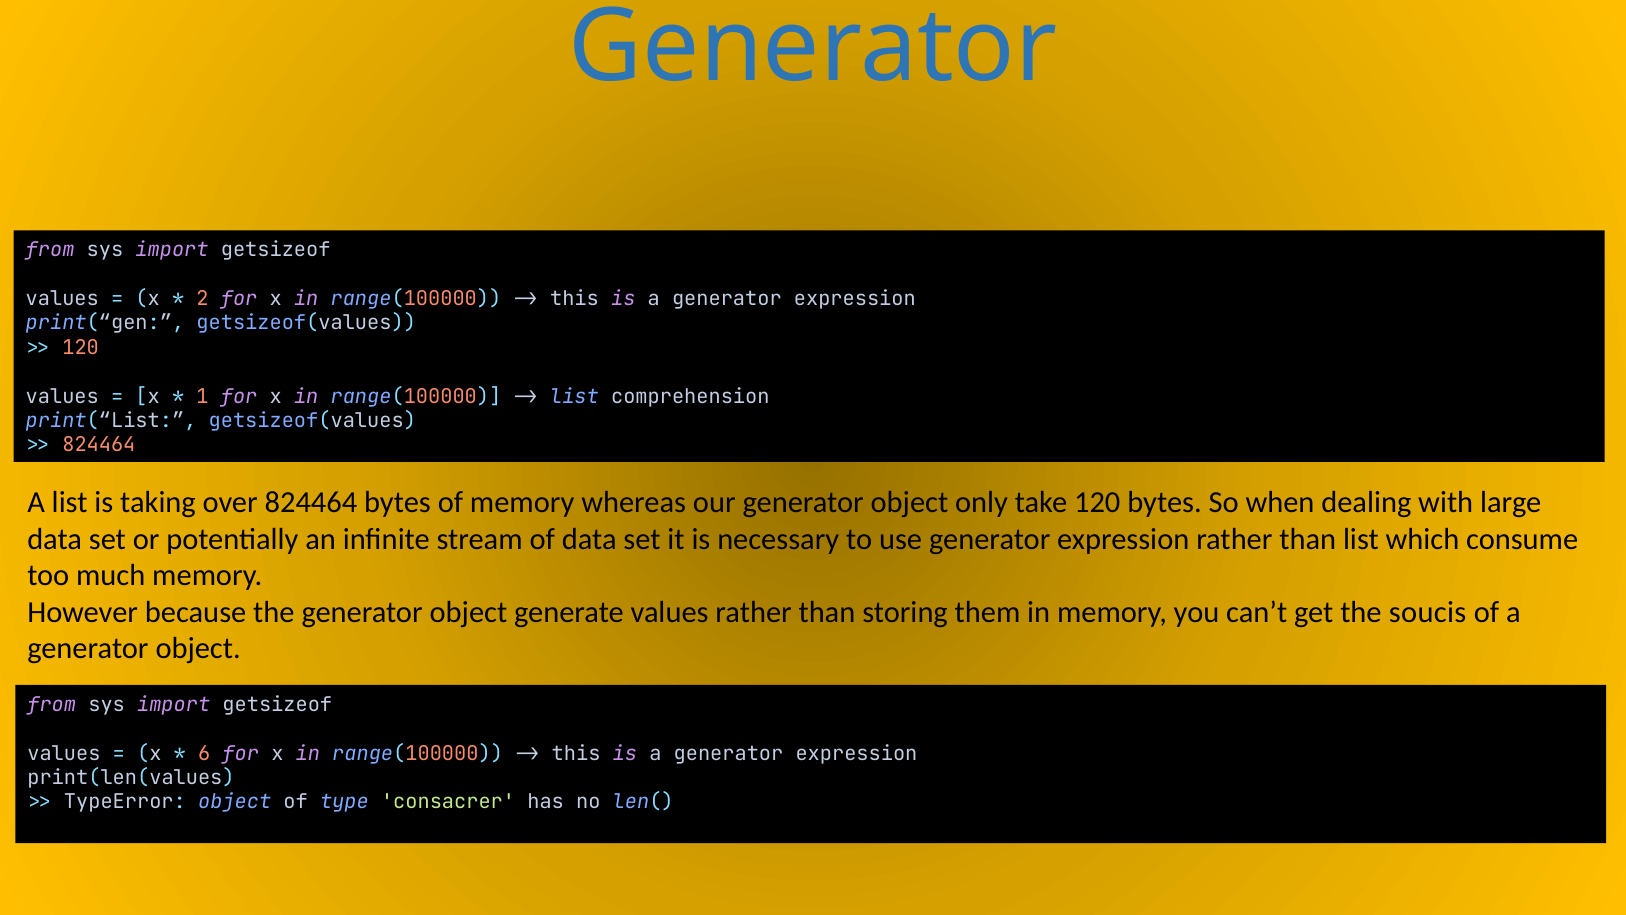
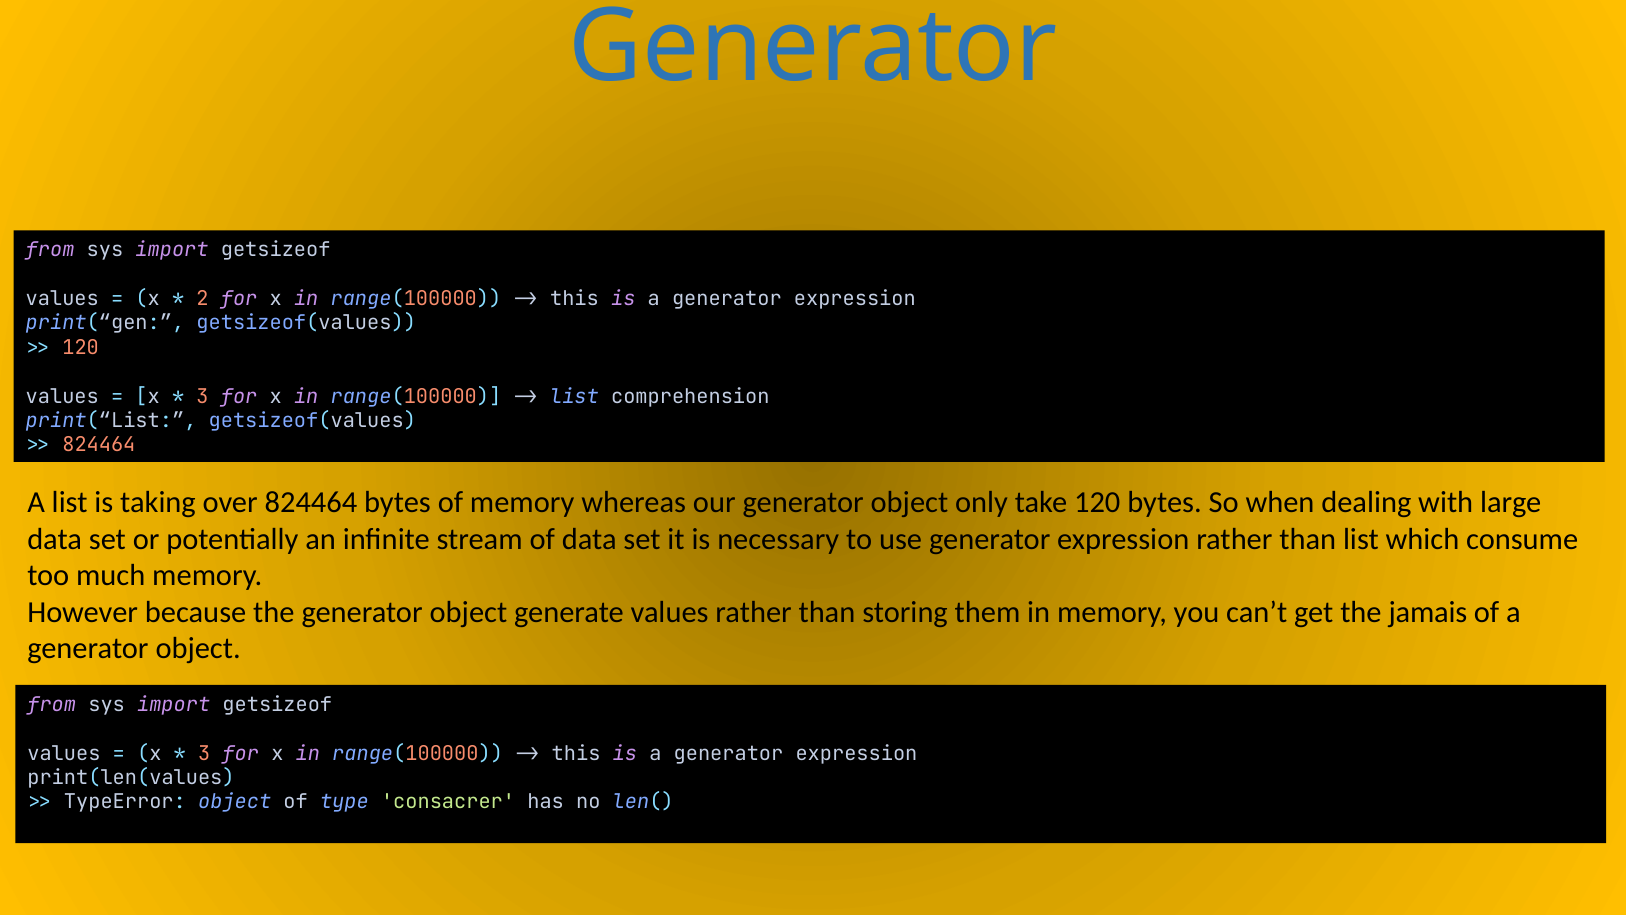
1: 1 -> 3 (203, 396)
soucis: soucis -> jamais (1428, 612)
6: 6 -> 3 (204, 753)
